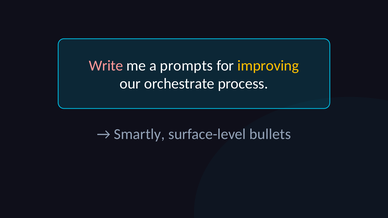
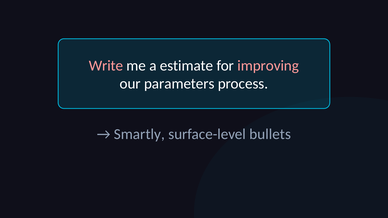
prompts: prompts -> estimate (187, 66)
improving colour: yellow -> pink (268, 66)
orchestrate: orchestrate -> parameters (179, 84)
